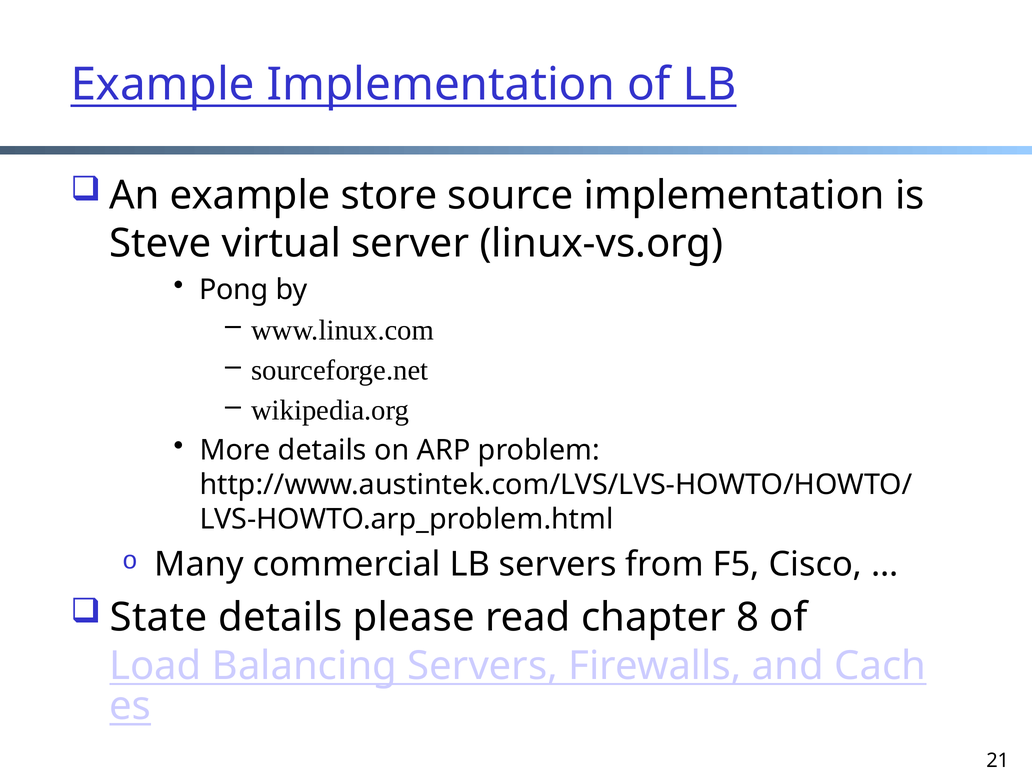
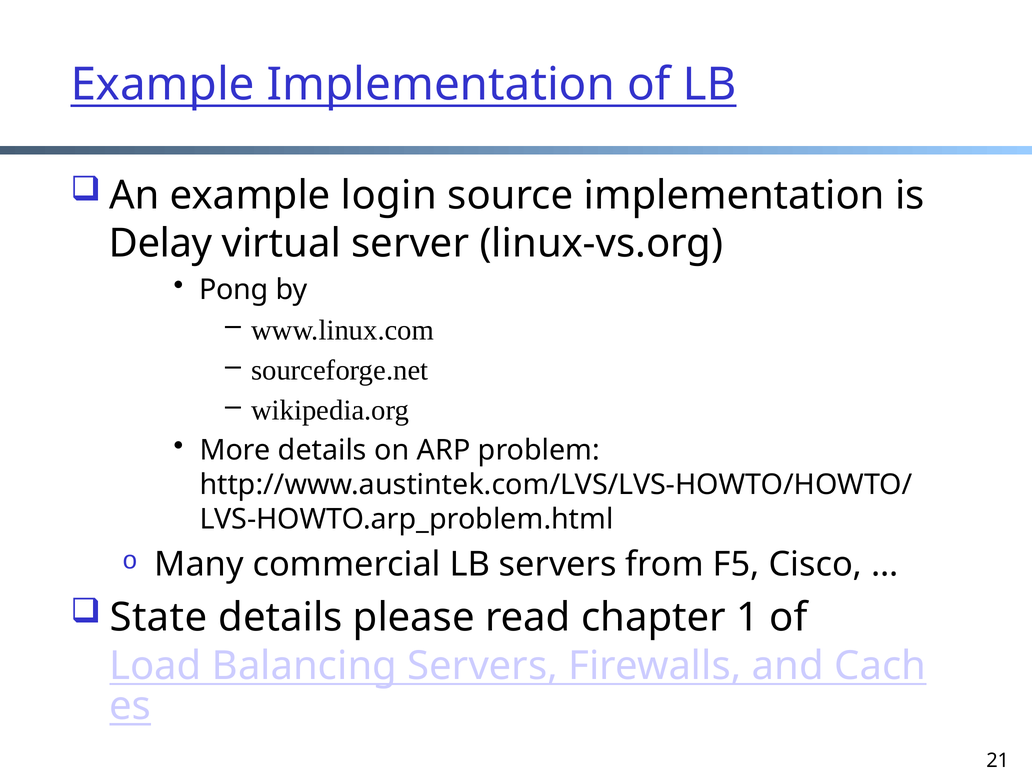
store: store -> login (389, 195)
Steve: Steve -> Delay (161, 244)
8: 8 -> 1 (748, 618)
